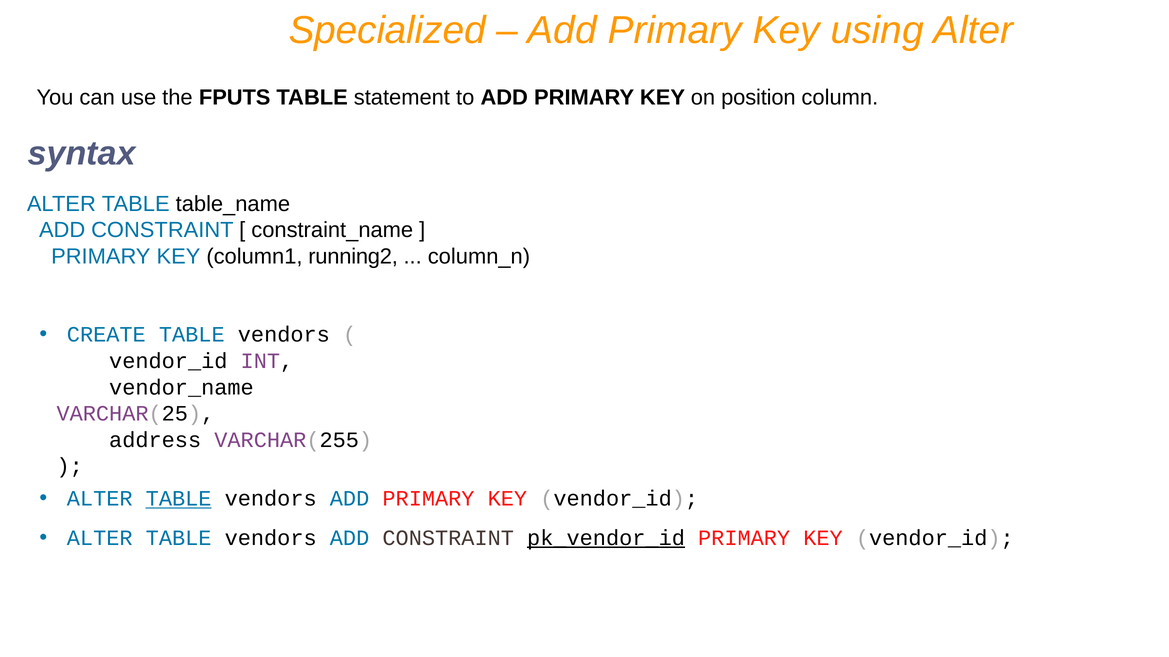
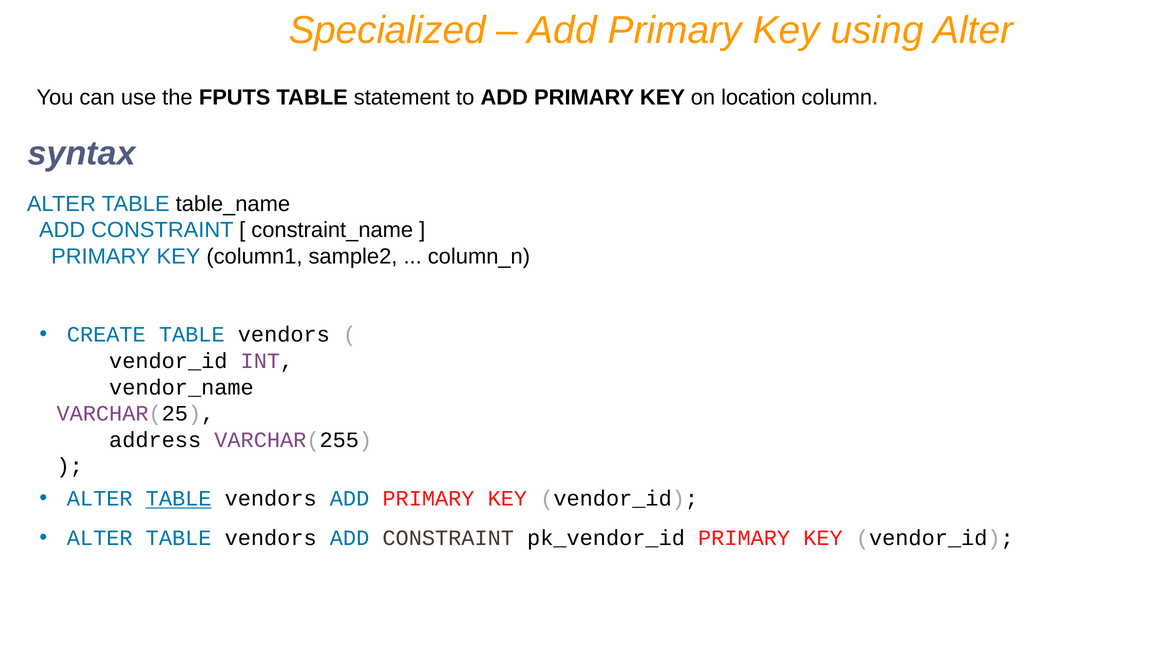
position: position -> location (758, 97)
running2: running2 -> sample2 (353, 257)
pk_vendor_id underline: present -> none (606, 538)
